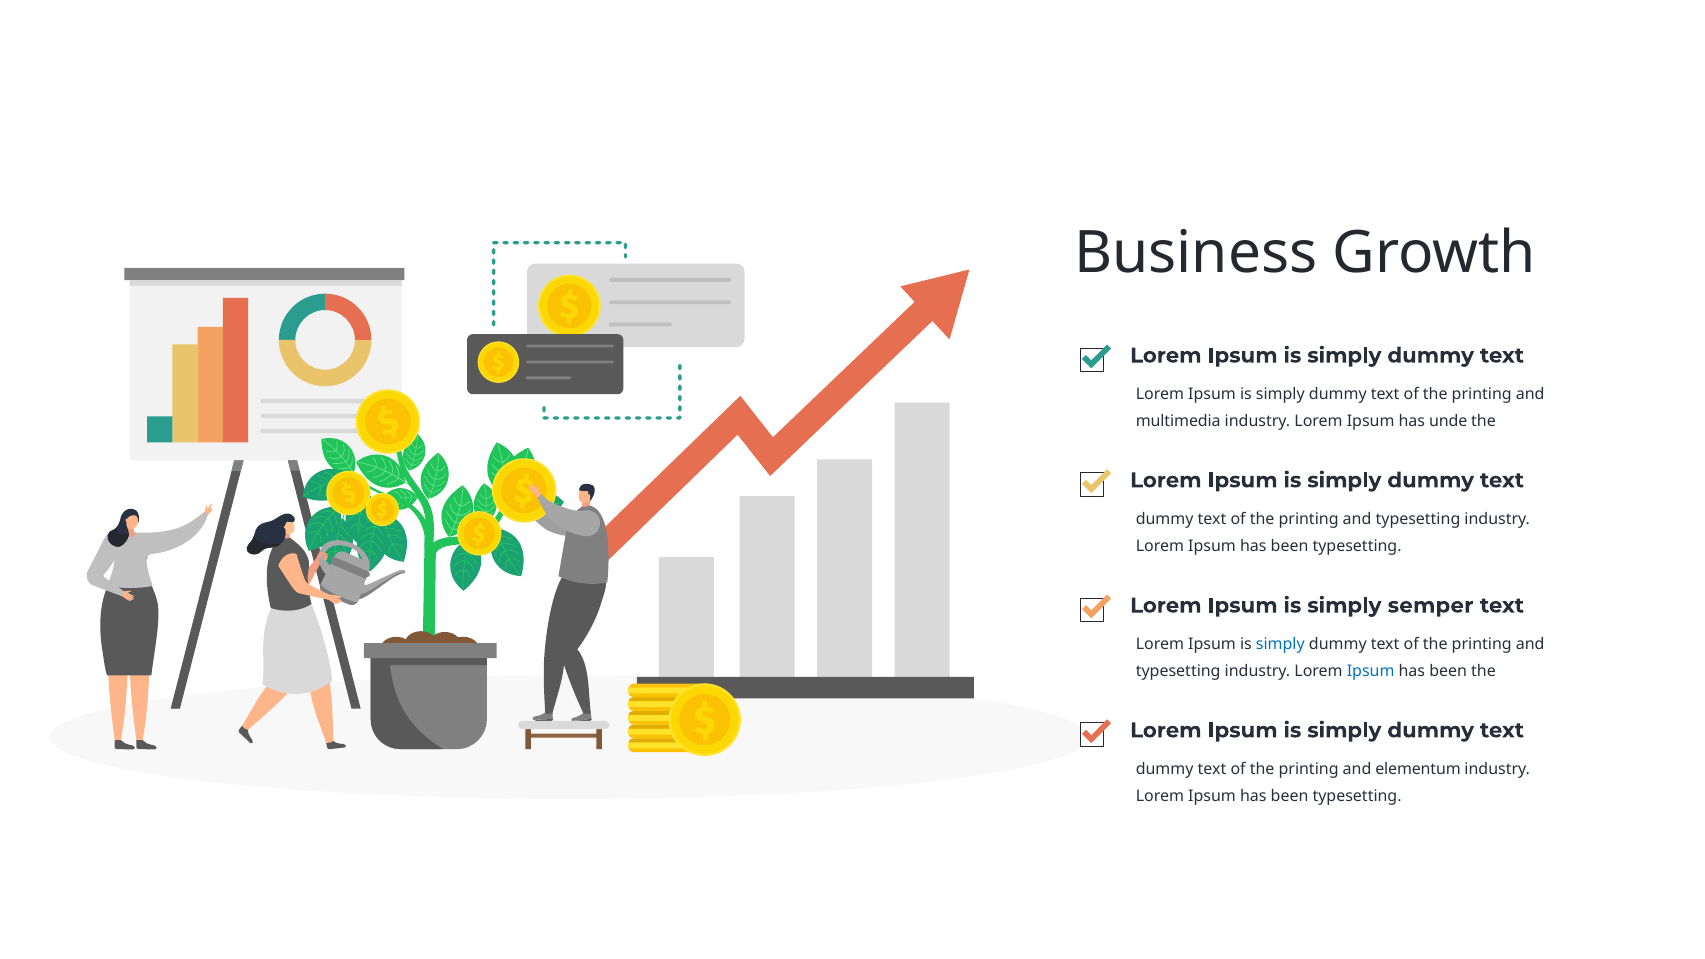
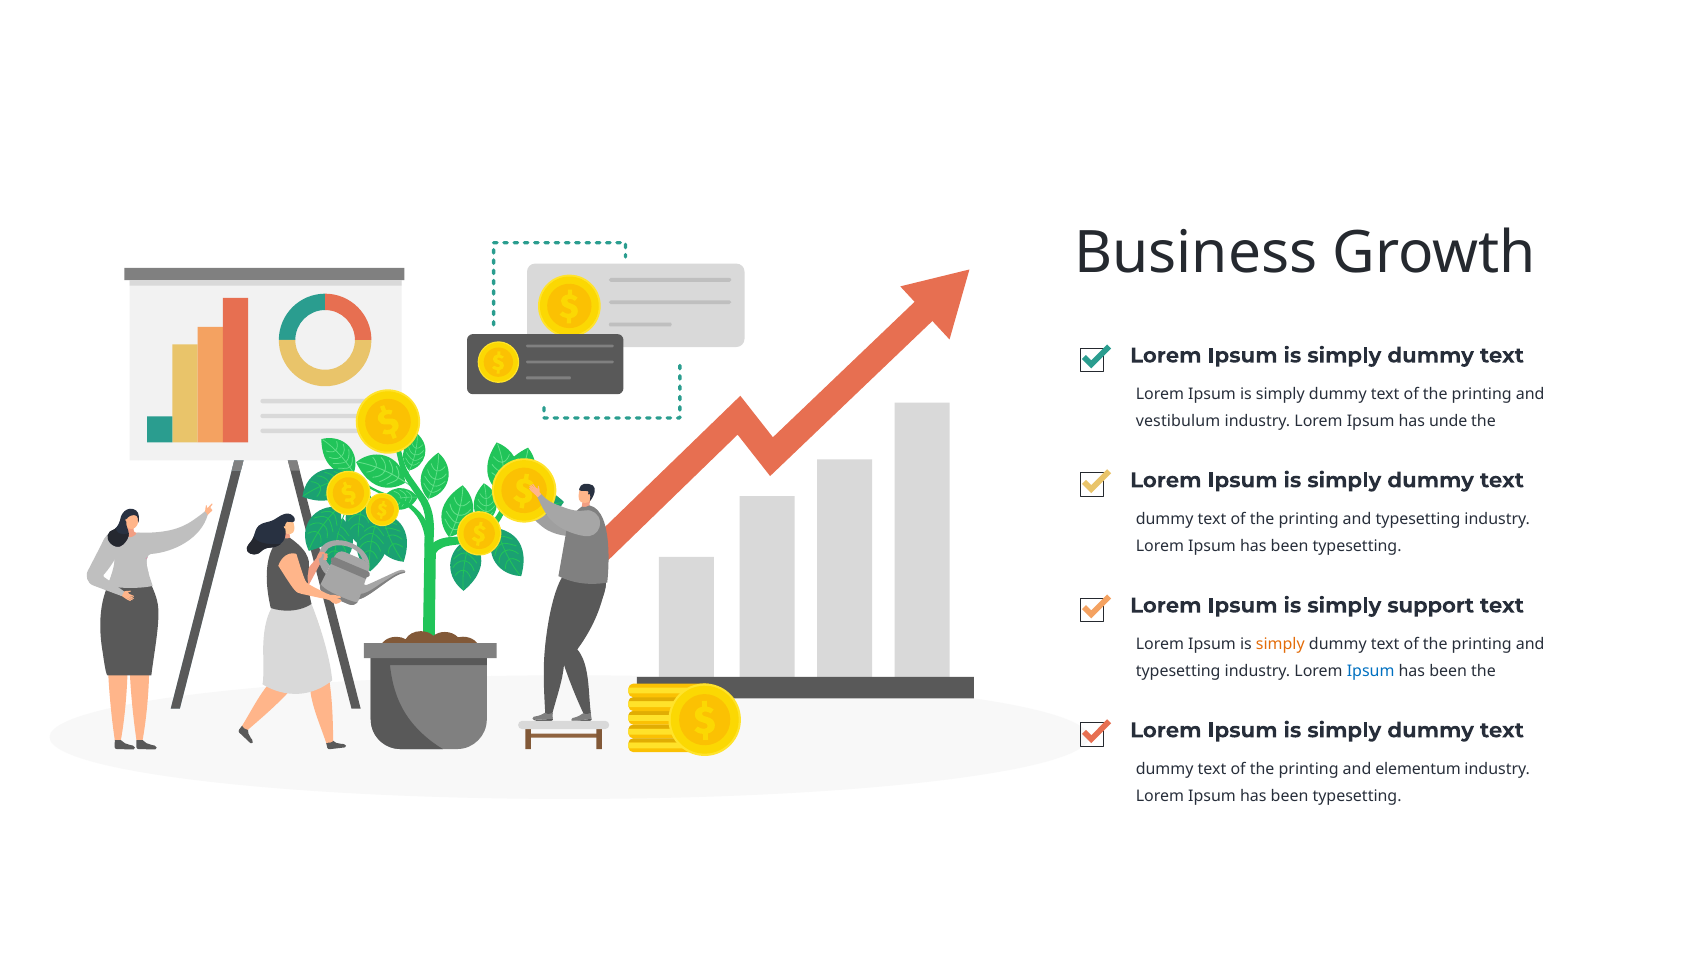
multimedia: multimedia -> vestibulum (1178, 421)
semper: semper -> support (1431, 606)
simply colour: blue -> orange (1280, 644)
